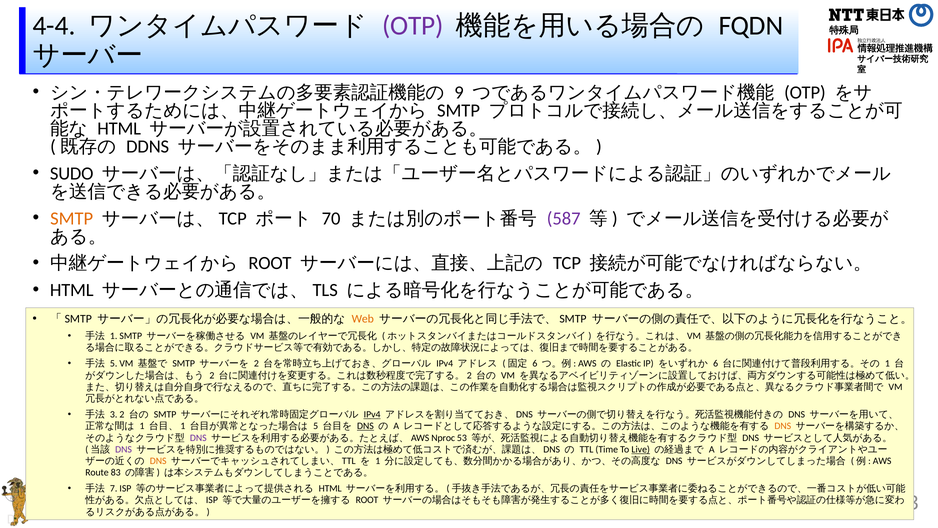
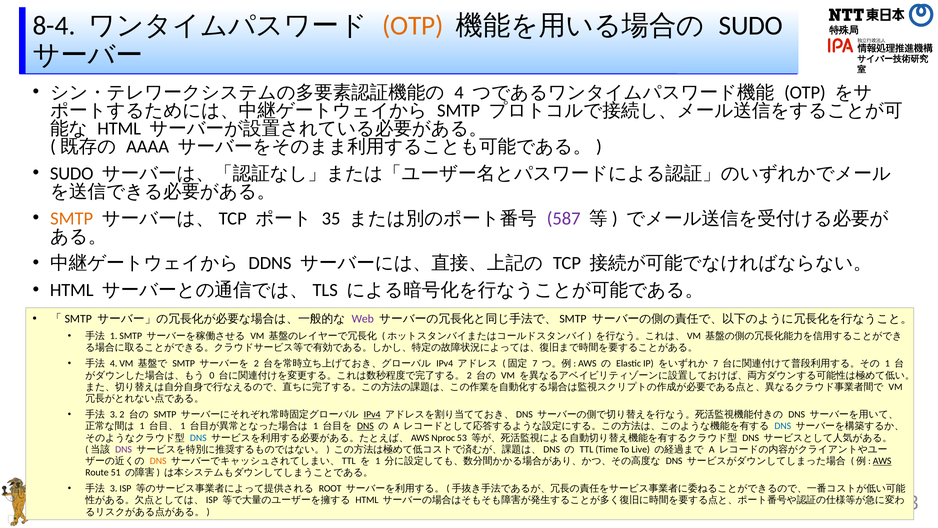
4-4: 4-4 -> 8-4 (54, 26)
OTP colour: purple -> orange (413, 26)
FQDN: FQDN -> SUDO (751, 26)
9: 9 -> 4 (459, 93)
DDNS: DDNS -> AAAA (148, 147)
70: 70 -> 35 (331, 218)
ROOT: ROOT -> DDNS (270, 263)
Web colour: orange -> purple (363, 319)
5: 5 -> 4 (114, 363)
6: 6 -> 7 (535, 363)
6: 6 -> 7 (716, 363)
2: 2 -> 0 (212, 375)
5: 5 -> 1 (316, 426)
DNS colour: orange -> blue (783, 426)
DNS colour: purple -> blue (198, 437)
Live underline: present -> none (641, 449)
AWS underline: none -> present (882, 461)
83: 83 -> 51 (116, 472)
7: 7 -> 3 (114, 488)
HTML: HTML -> ROOT (330, 488)
ROOT: ROOT -> HTML (367, 500)
